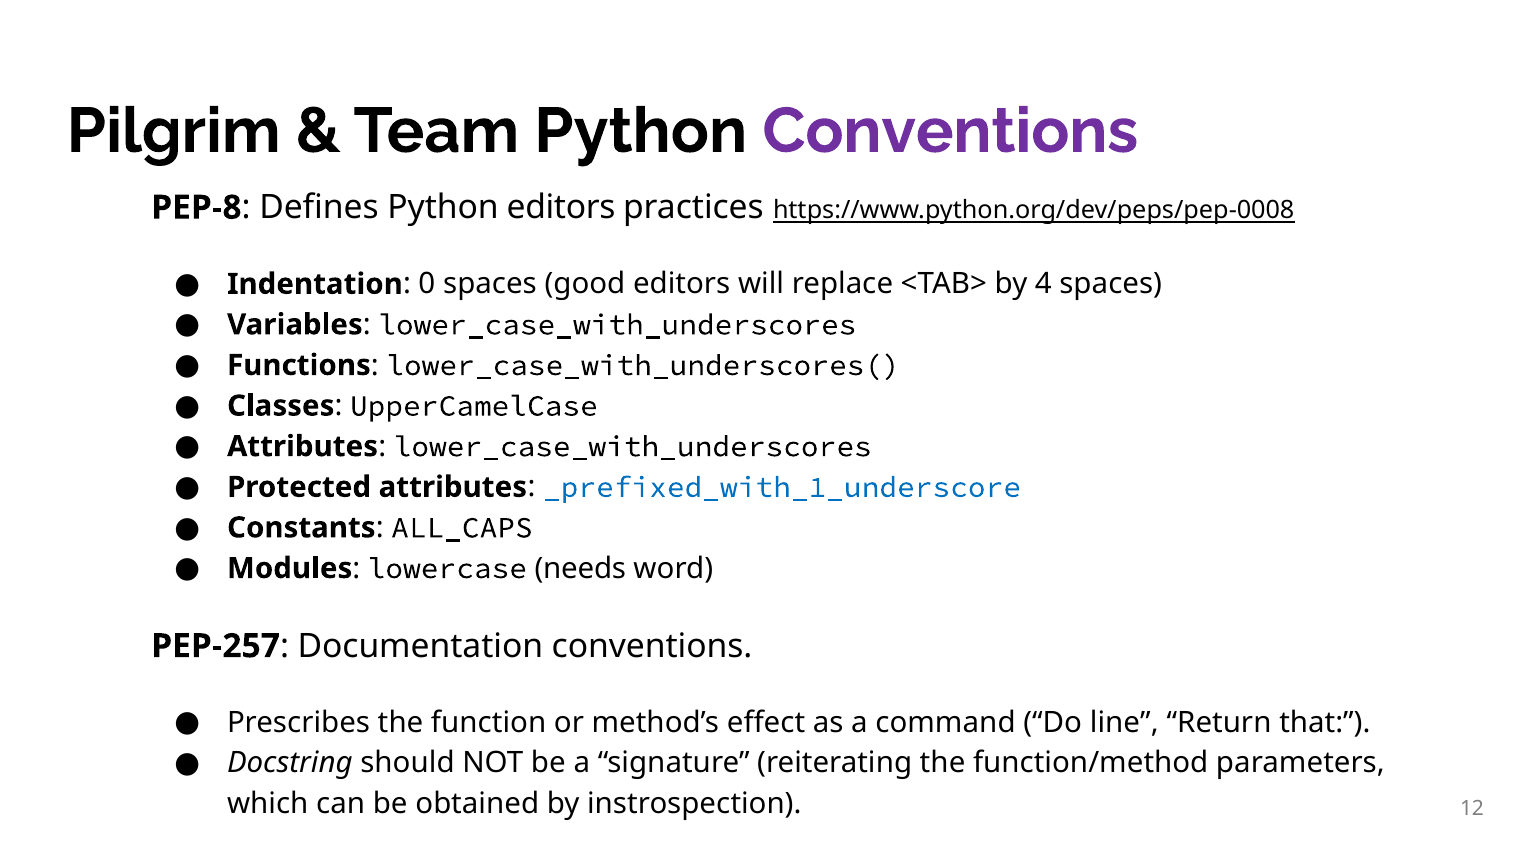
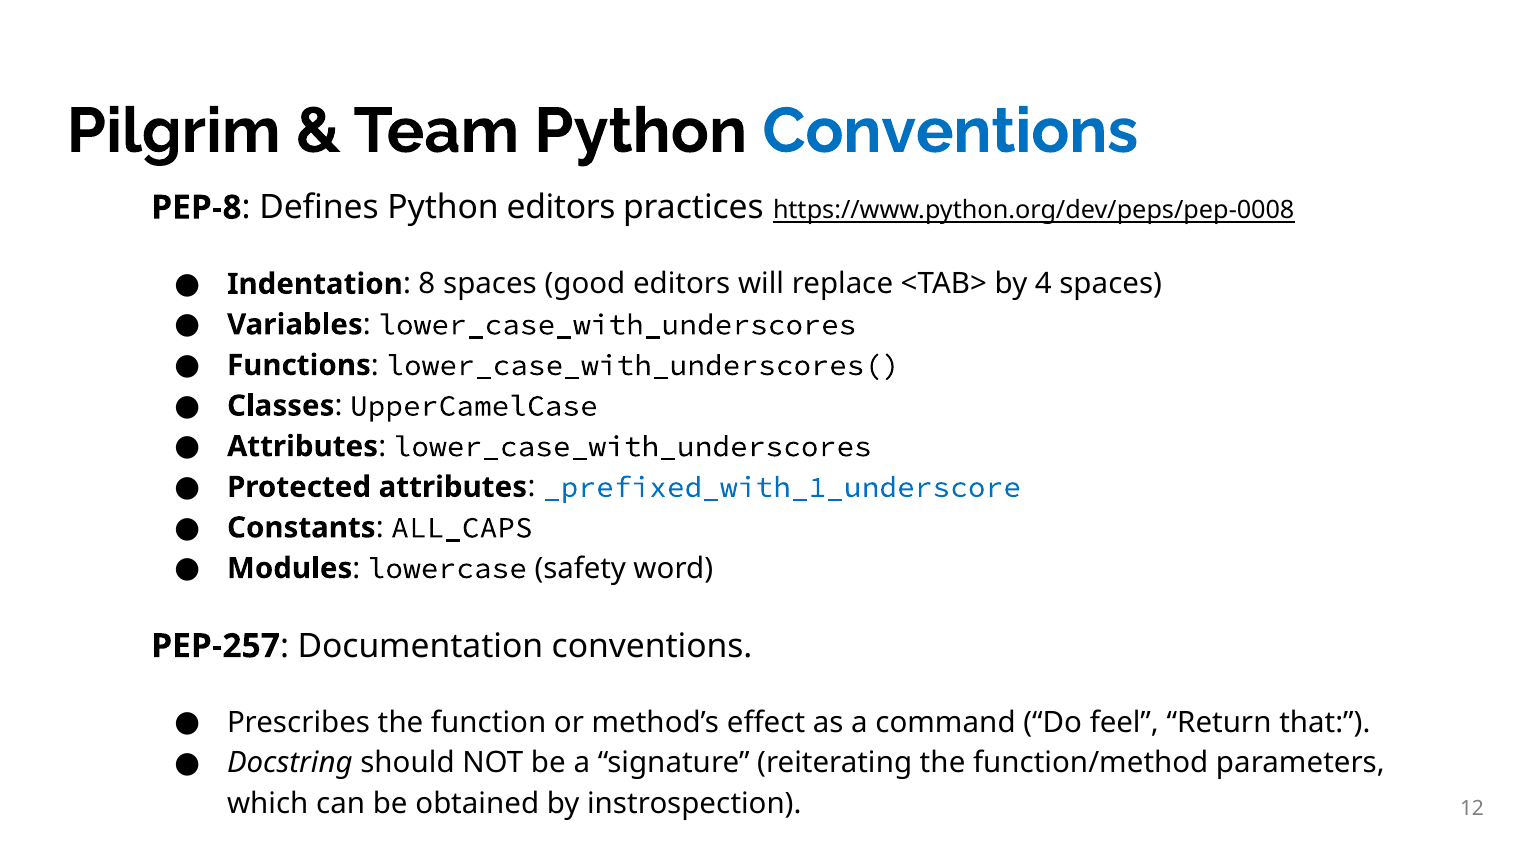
Conventions colour: purple -> blue (950, 131)
0: 0 -> 8 (427, 284)
needs: needs -> safety (580, 568)
line: line -> feel (1124, 723)
